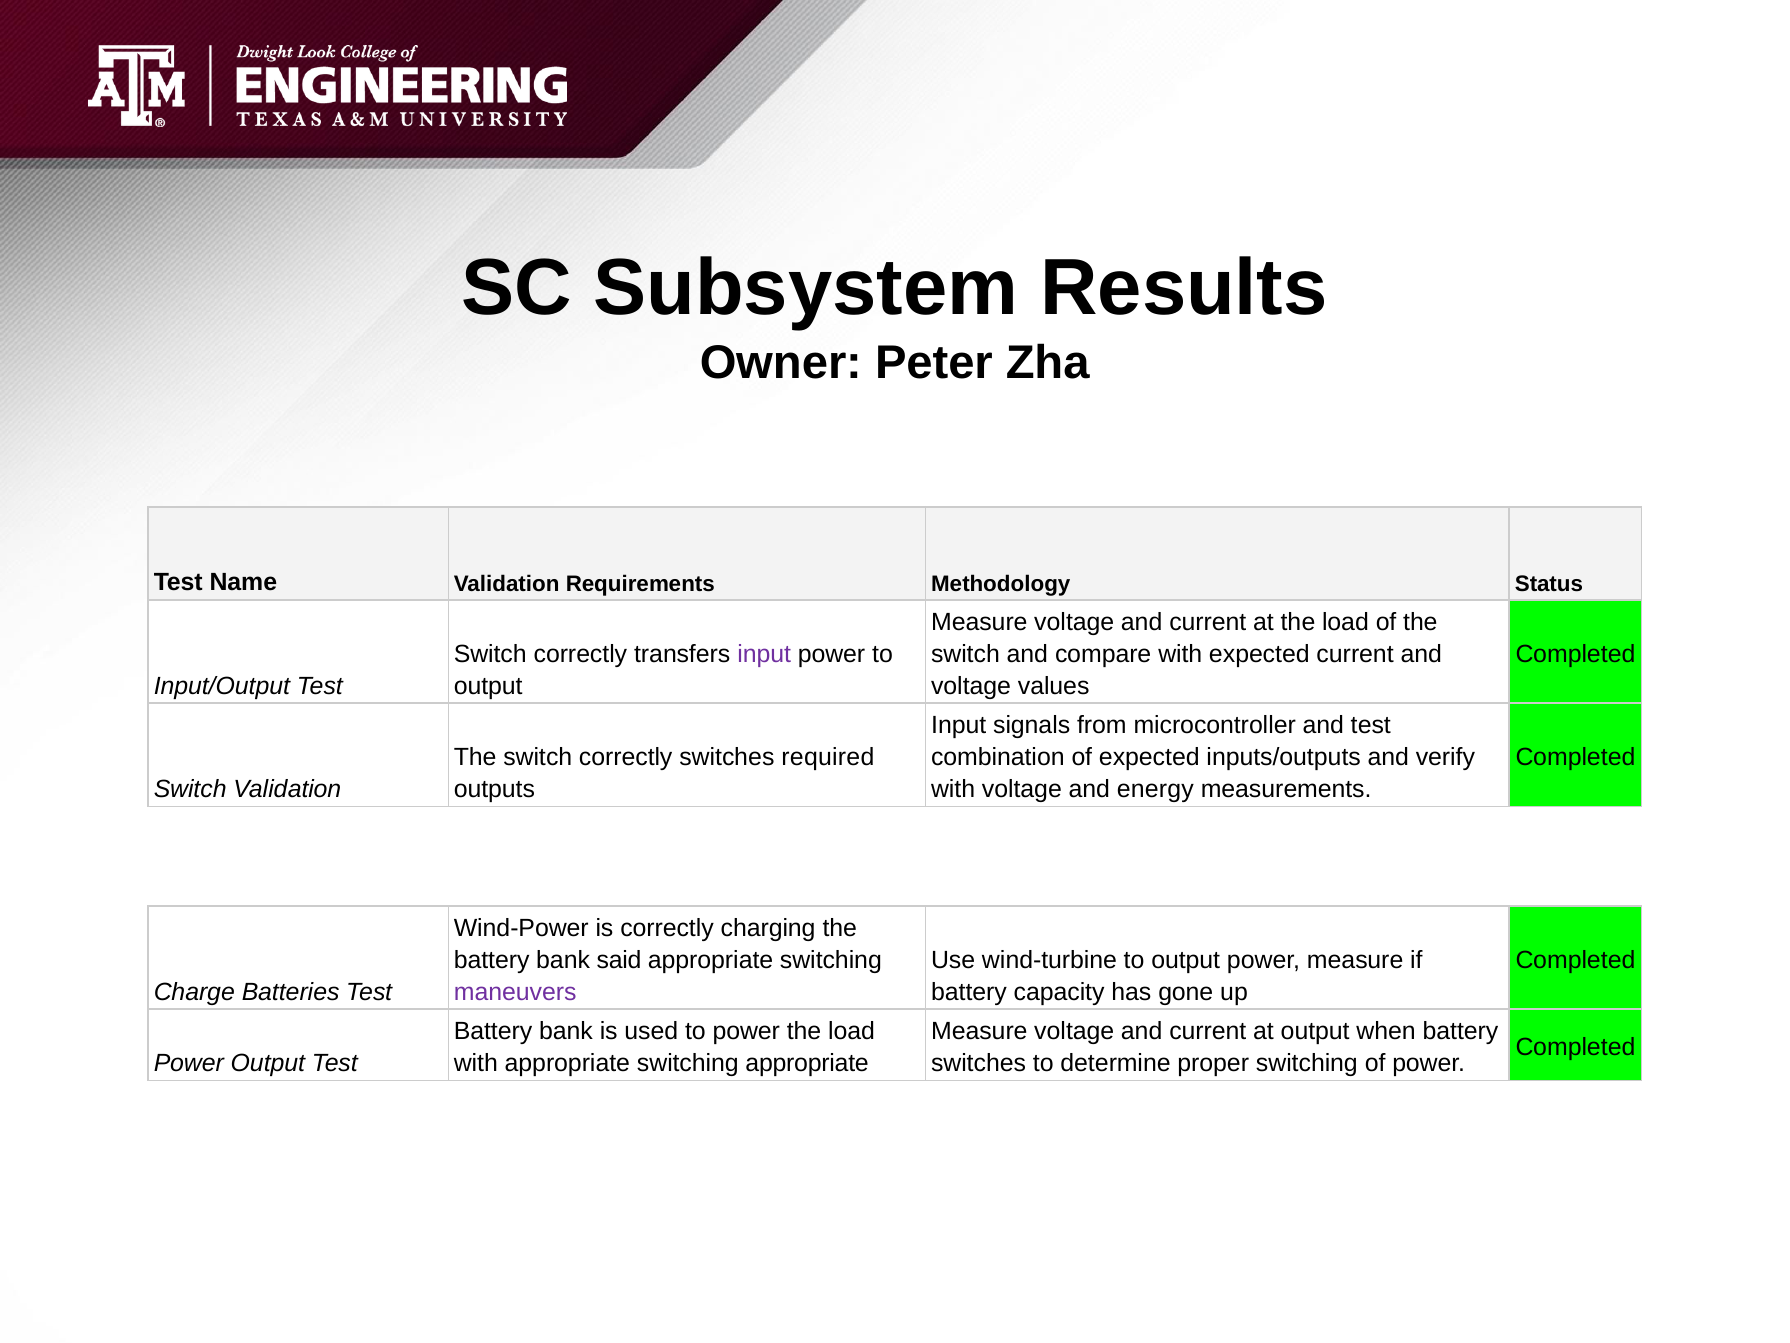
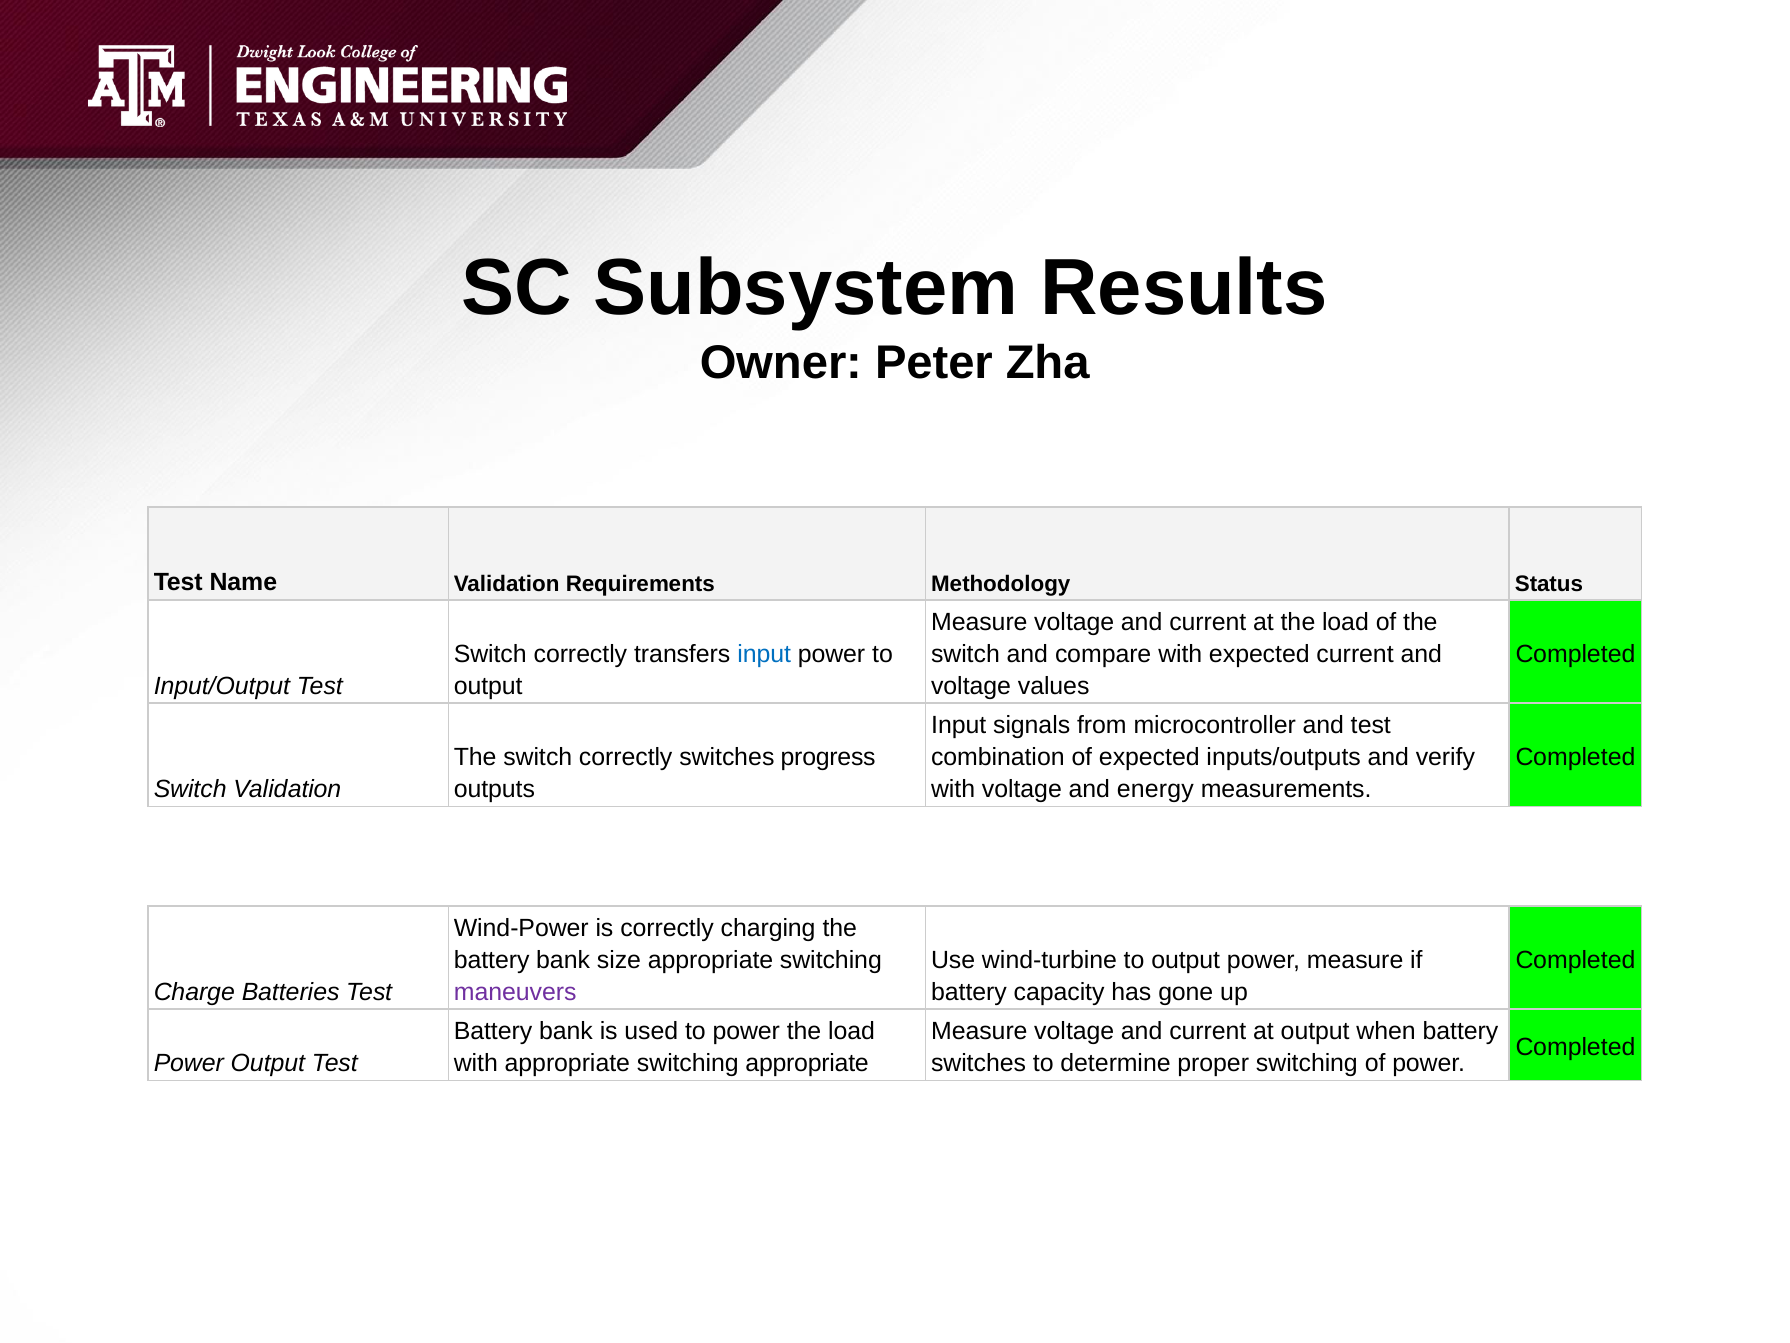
input colour: purple -> blue (764, 654)
required: required -> progress (828, 757)
said: said -> size (619, 960)
